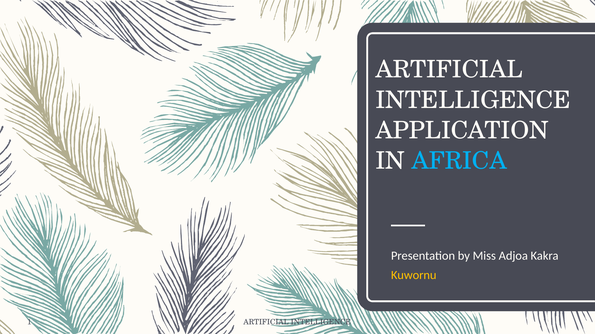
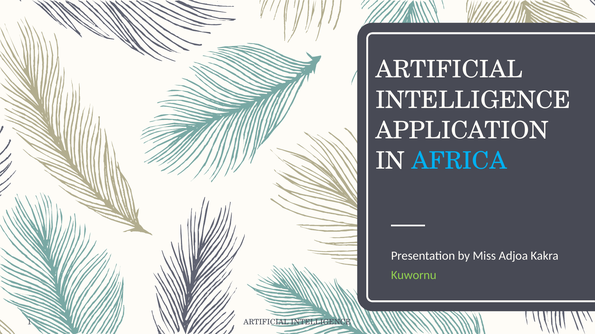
Kuwornu colour: yellow -> light green (414, 276)
